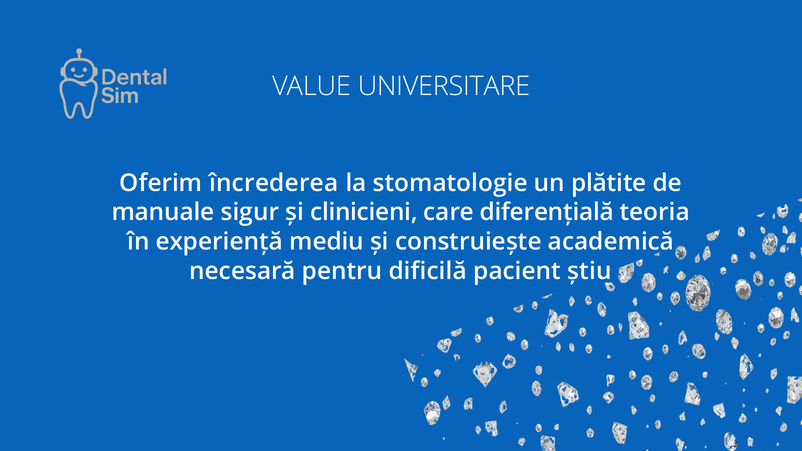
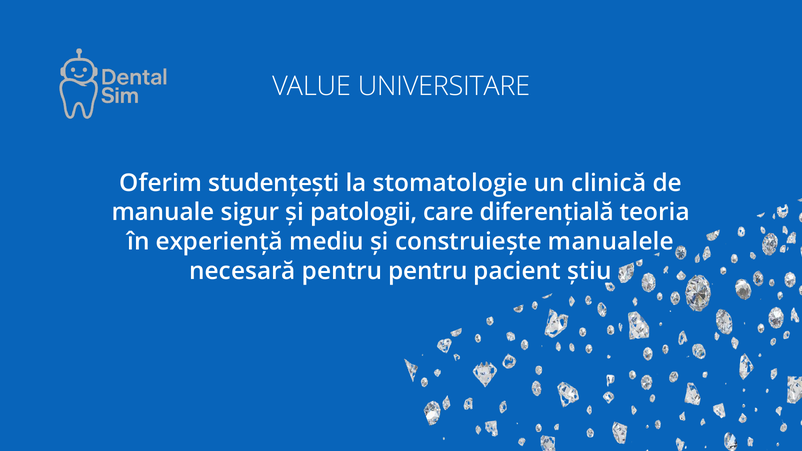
încrederea: încrederea -> studențești (274, 183)
plătite: plătite -> clinică (609, 183)
clinicieni: clinicieni -> patologii (364, 212)
academică: academică -> manualele (611, 242)
pentru dificilă: dificilă -> pentru (428, 271)
